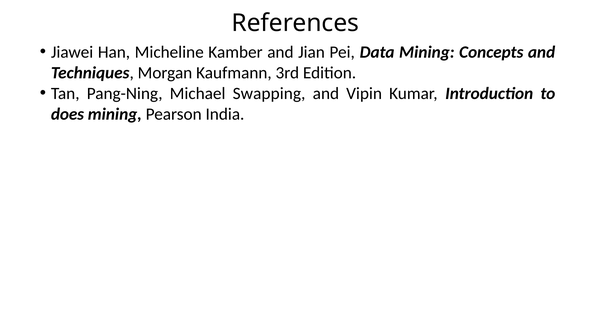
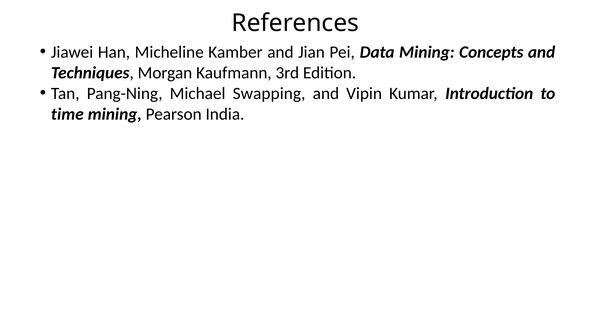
does: does -> time (67, 114)
